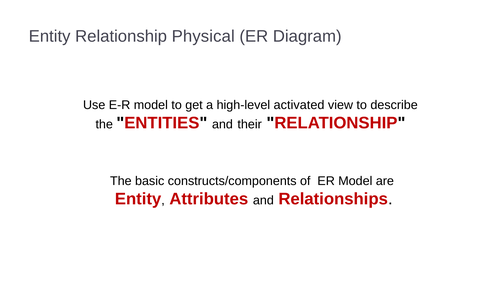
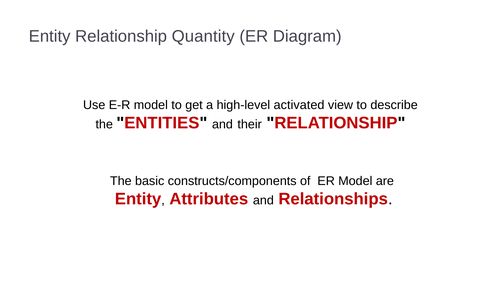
Physical: Physical -> Quantity (203, 36)
